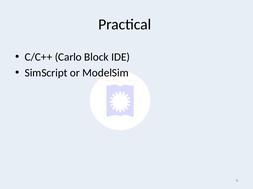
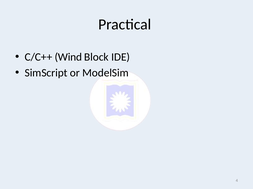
Carlo: Carlo -> Wind (68, 57)
